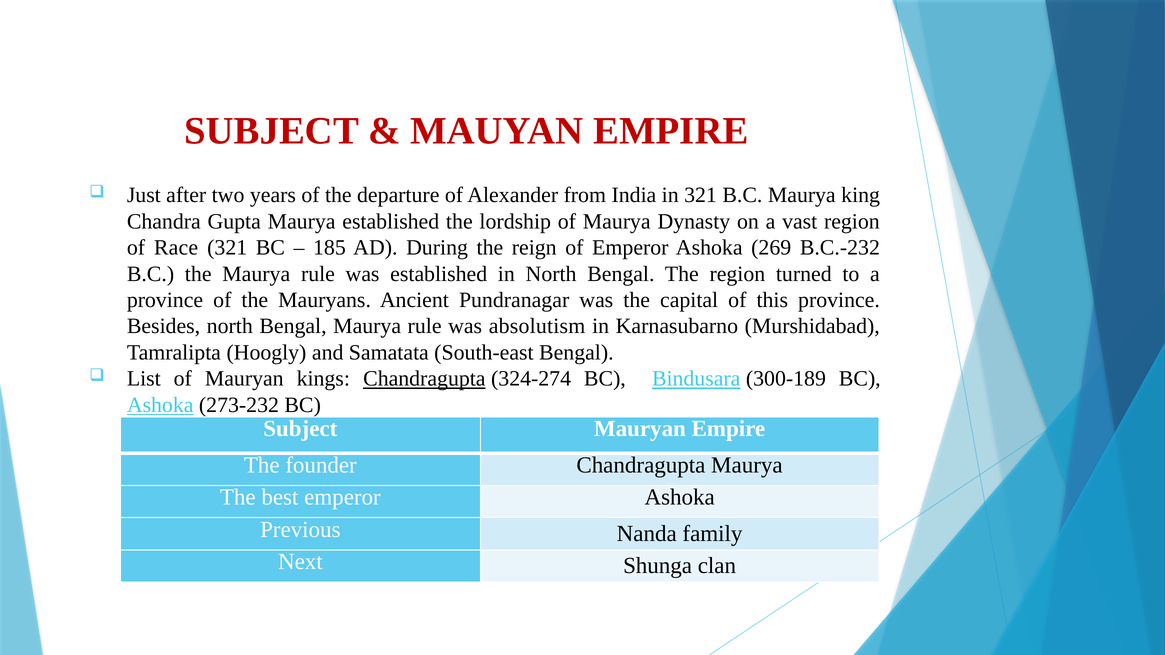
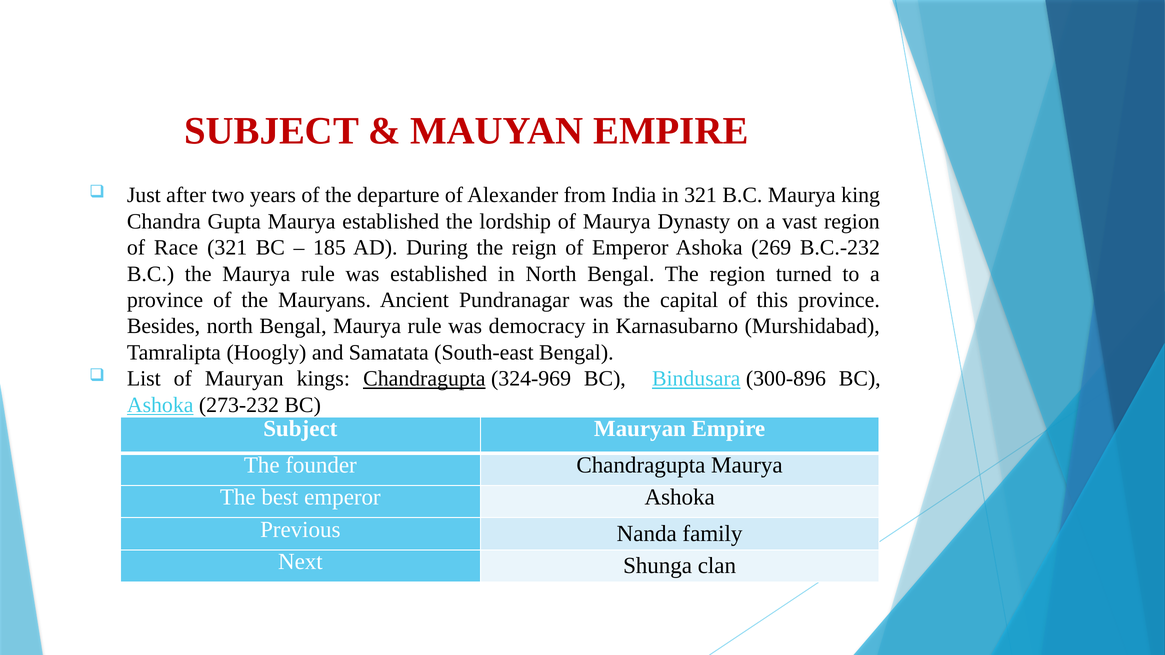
absolutism: absolutism -> democracy (537, 326)
324-274: 324-274 -> 324-969 (531, 379)
300-189: 300-189 -> 300-896 (786, 379)
